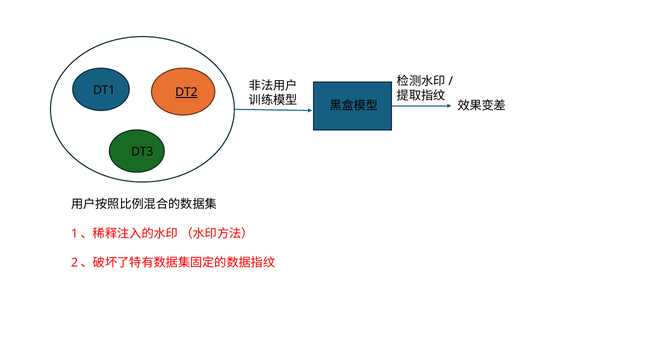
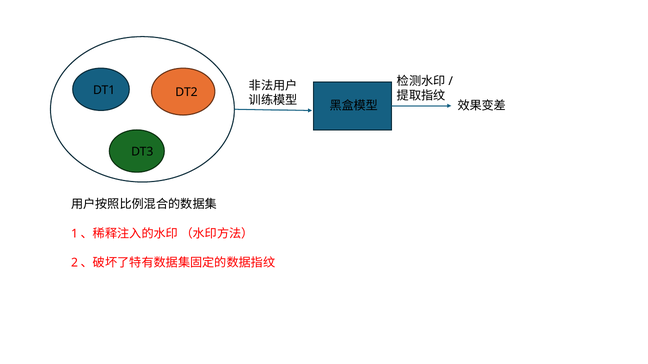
DT2 underline: present -> none (186, 92)
